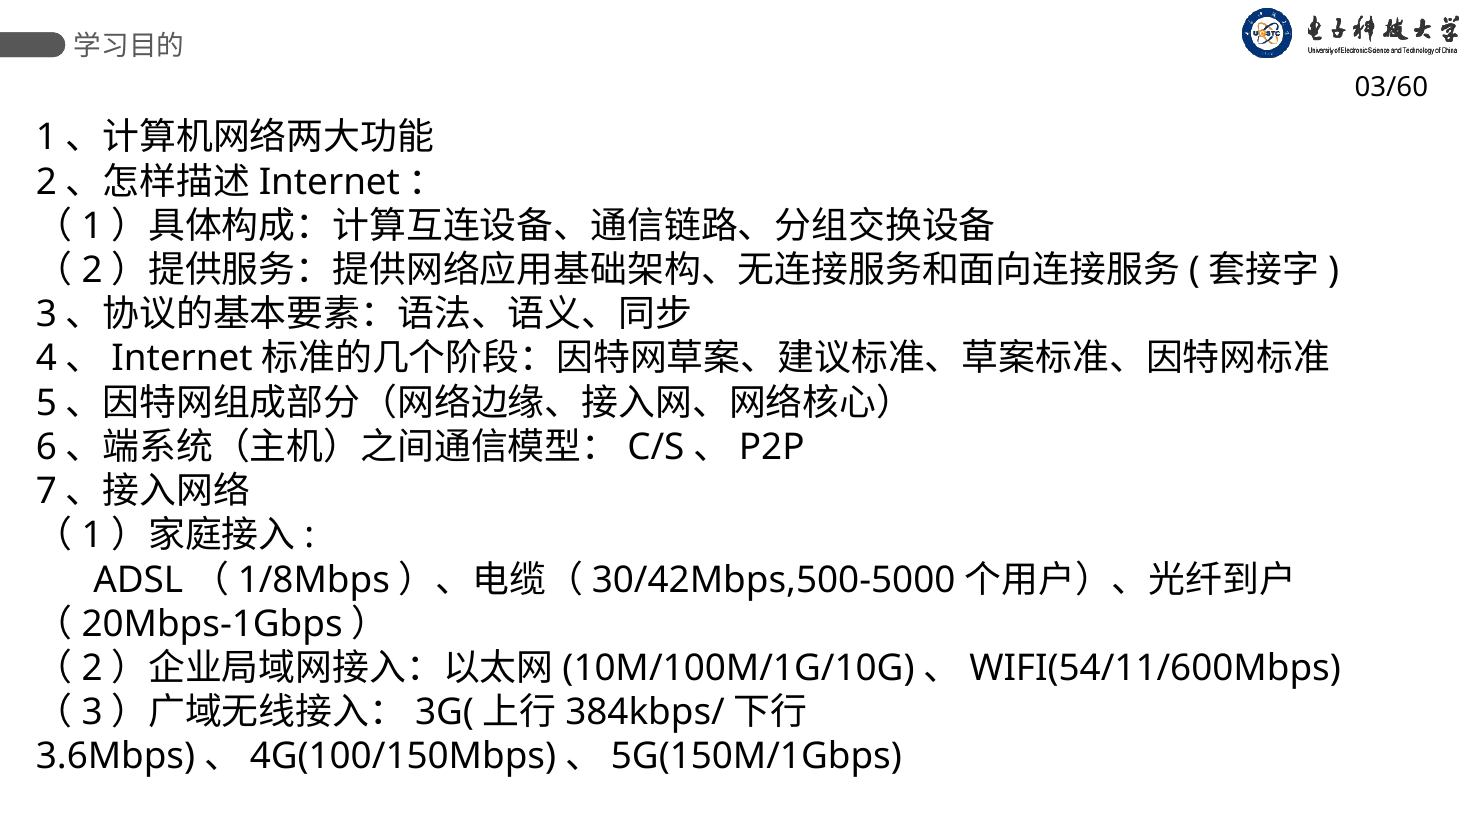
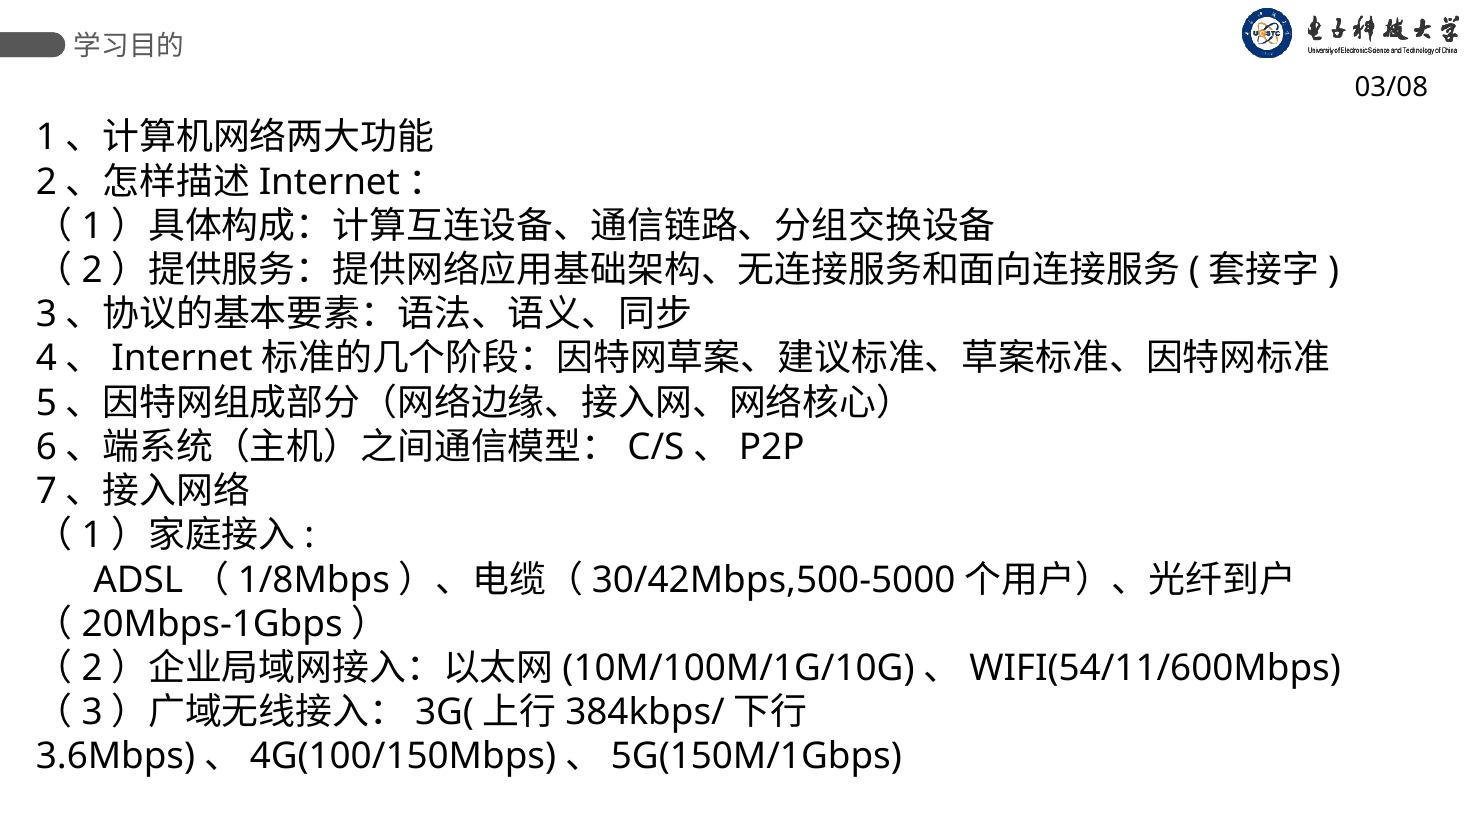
03/60: 03/60 -> 03/08 (1391, 87)
